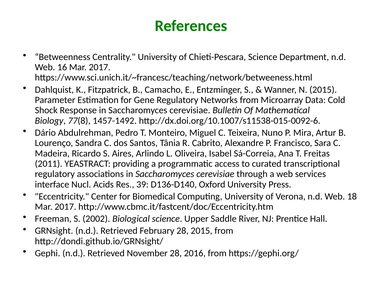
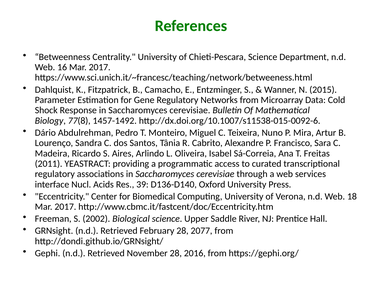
28 2015: 2015 -> 2077 (202, 230)
